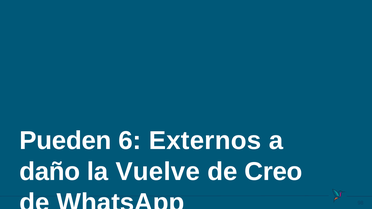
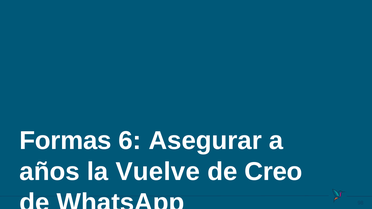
Pueden: Pueden -> Formas (65, 141)
Externos: Externos -> Asegurar (205, 141)
daño: daño -> años (50, 172)
